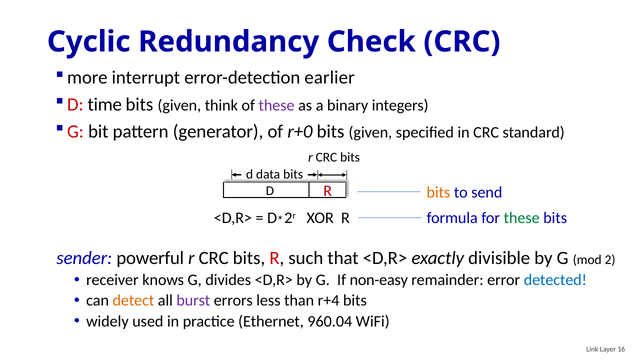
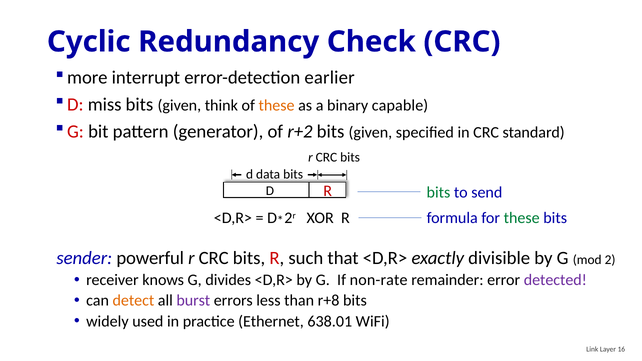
time: time -> miss (105, 105)
these colour: purple -> orange (277, 105)
integers: integers -> capable (400, 105)
r+0: r+0 -> r+2 (300, 131)
bits colour: orange -> green (438, 192)
non-easy: non-easy -> non-rate (379, 280)
detected colour: blue -> purple (555, 280)
r+4: r+4 -> r+8 (329, 301)
960.04: 960.04 -> 638.01 (330, 321)
